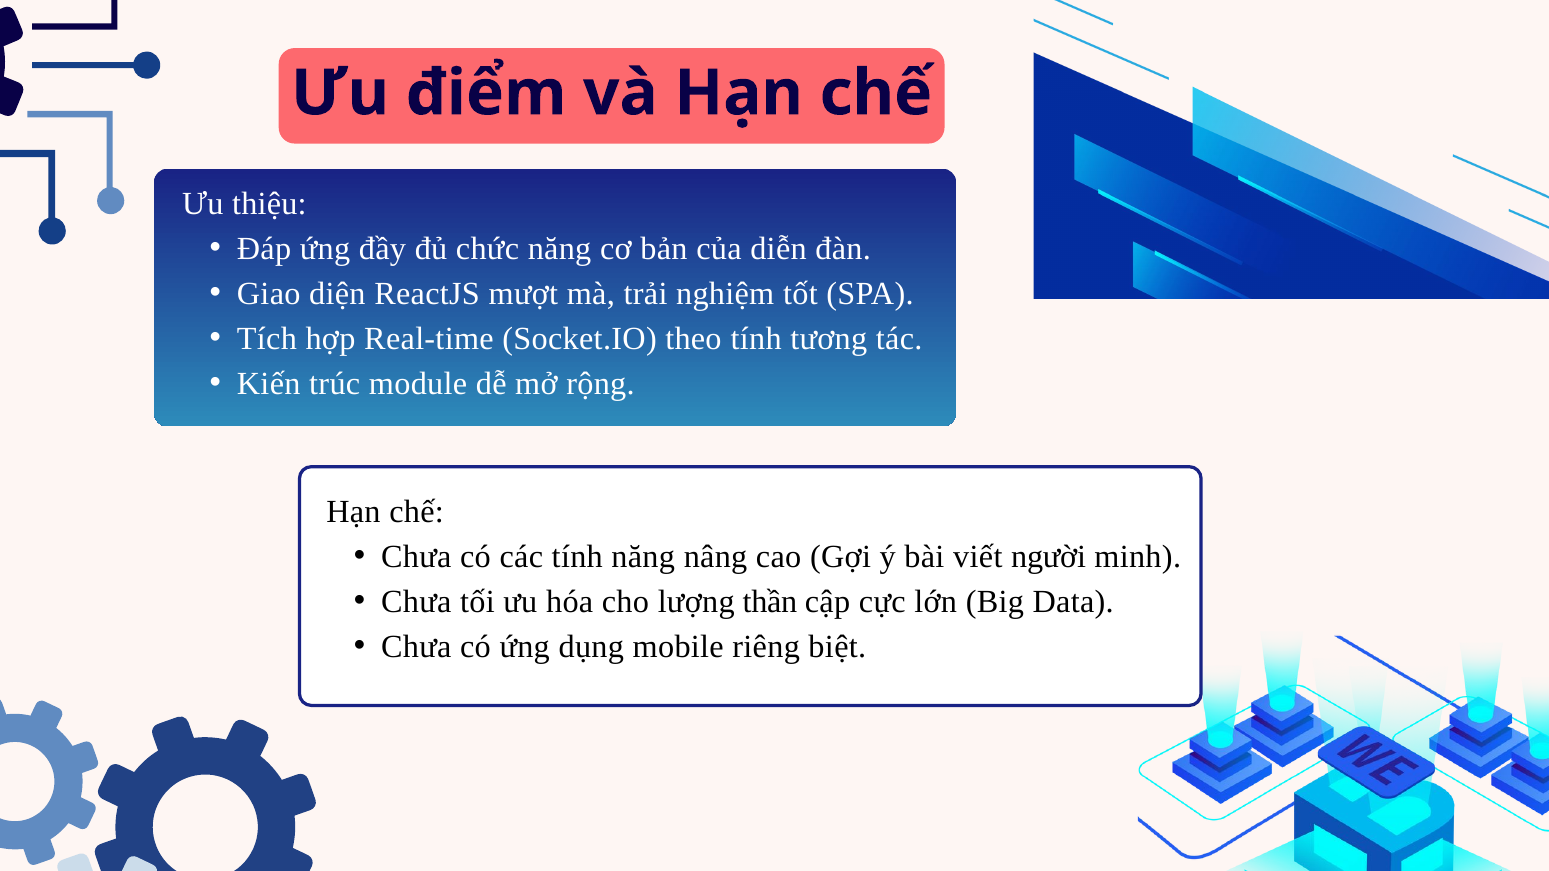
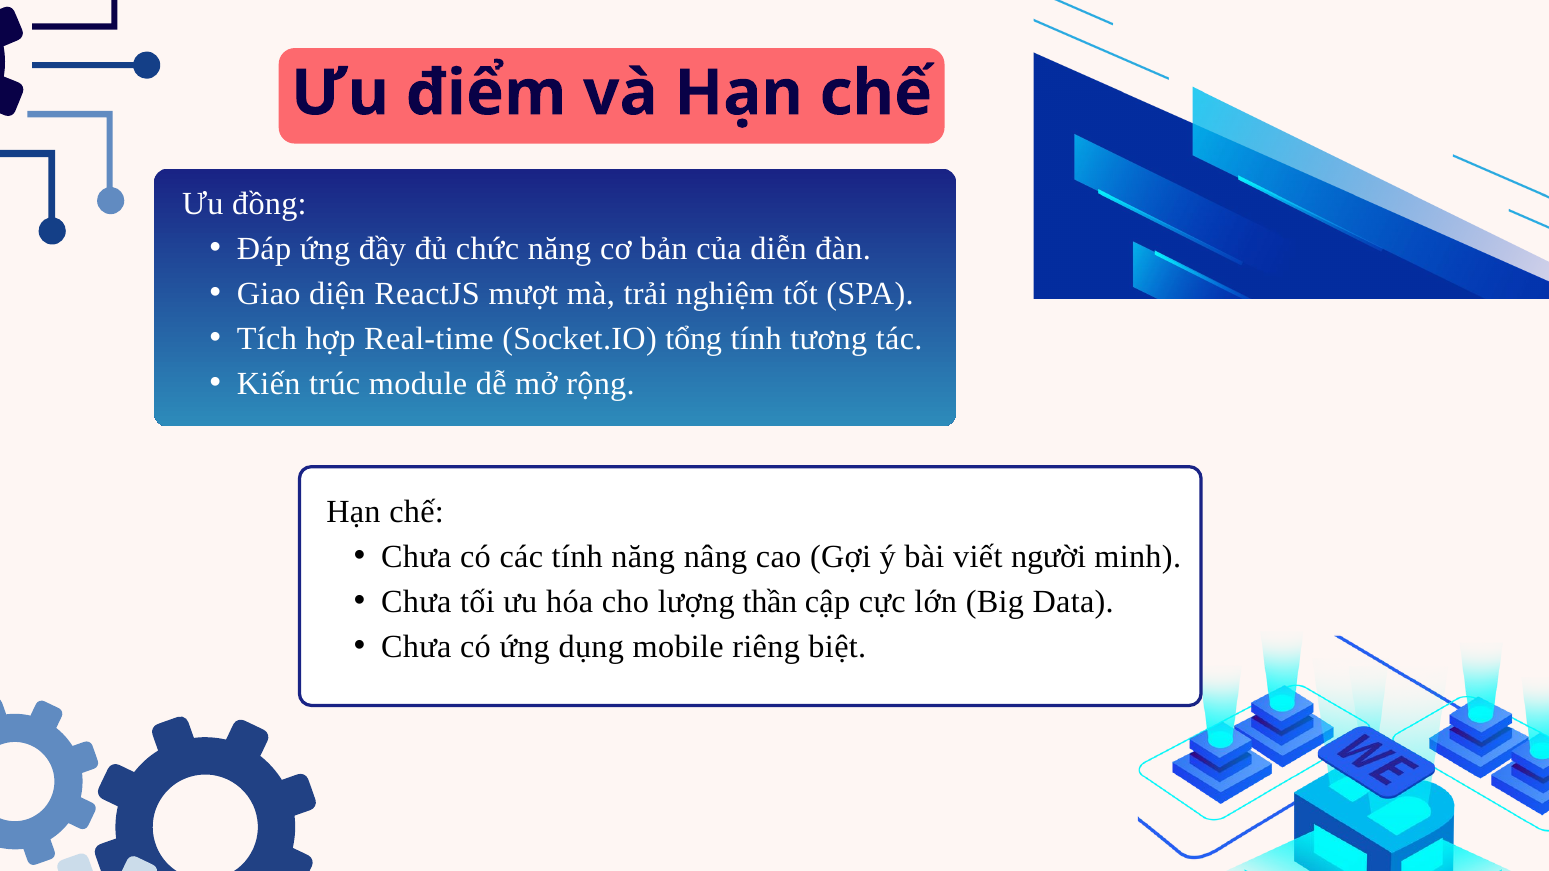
thiệu: thiệu -> đồng (269, 204)
theo: theo -> tổng (694, 339)
